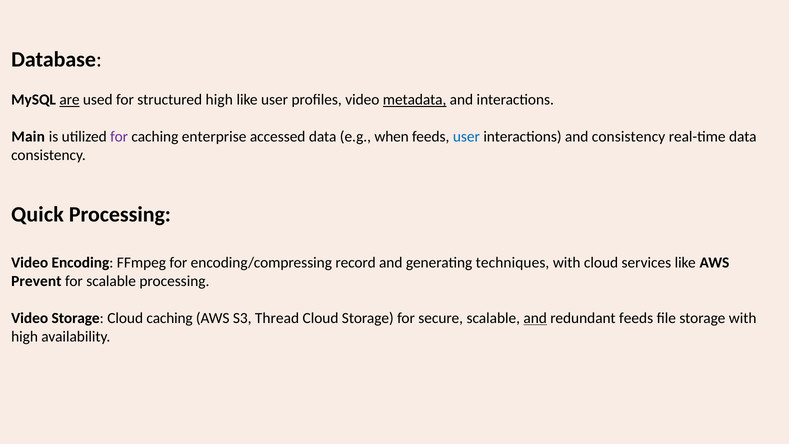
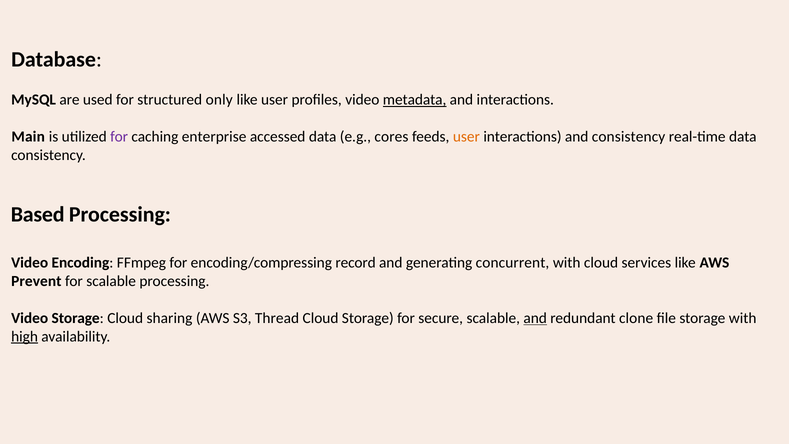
are underline: present -> none (69, 100)
structured high: high -> only (219, 100)
when: when -> cores (391, 137)
user colour: blue -> orange (466, 137)
Quick: Quick -> Based (38, 215)
techniques: techniques -> concurrent (513, 263)
Cloud caching: caching -> sharing (169, 318)
redundant feeds: feeds -> clone (636, 318)
high underline: none -> present (25, 336)
